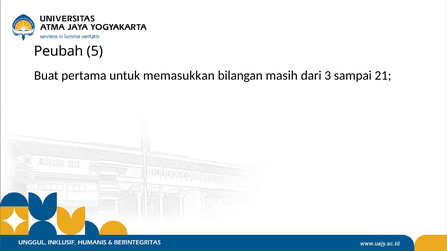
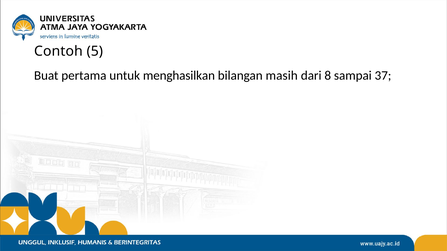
Peubah: Peubah -> Contoh (58, 51)
memasukkan: memasukkan -> menghasilkan (179, 76)
3: 3 -> 8 (328, 76)
21: 21 -> 37 (383, 76)
